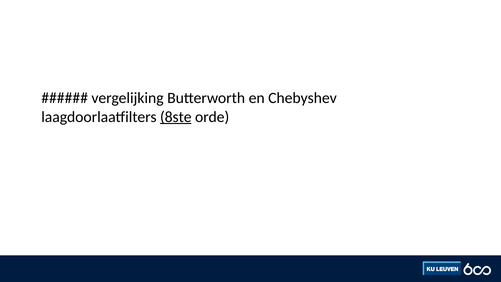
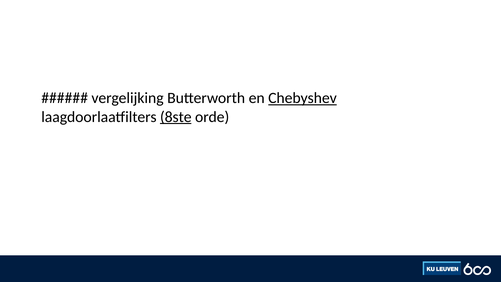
Chebyshev underline: none -> present (302, 98)
